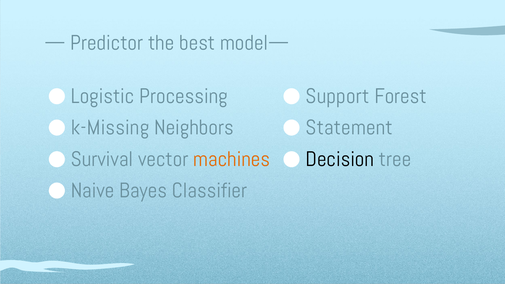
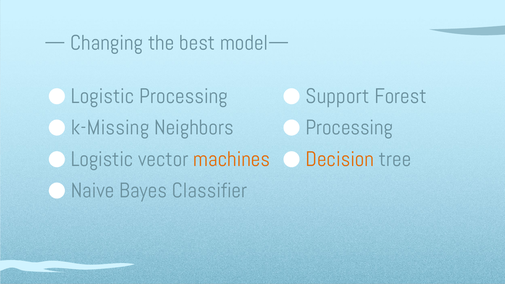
Predictor: Predictor -> Changing (107, 43)
Statement: Statement -> Processing (349, 128)
Survival: Survival -> Logistic (102, 159)
Decision colour: black -> orange (340, 159)
